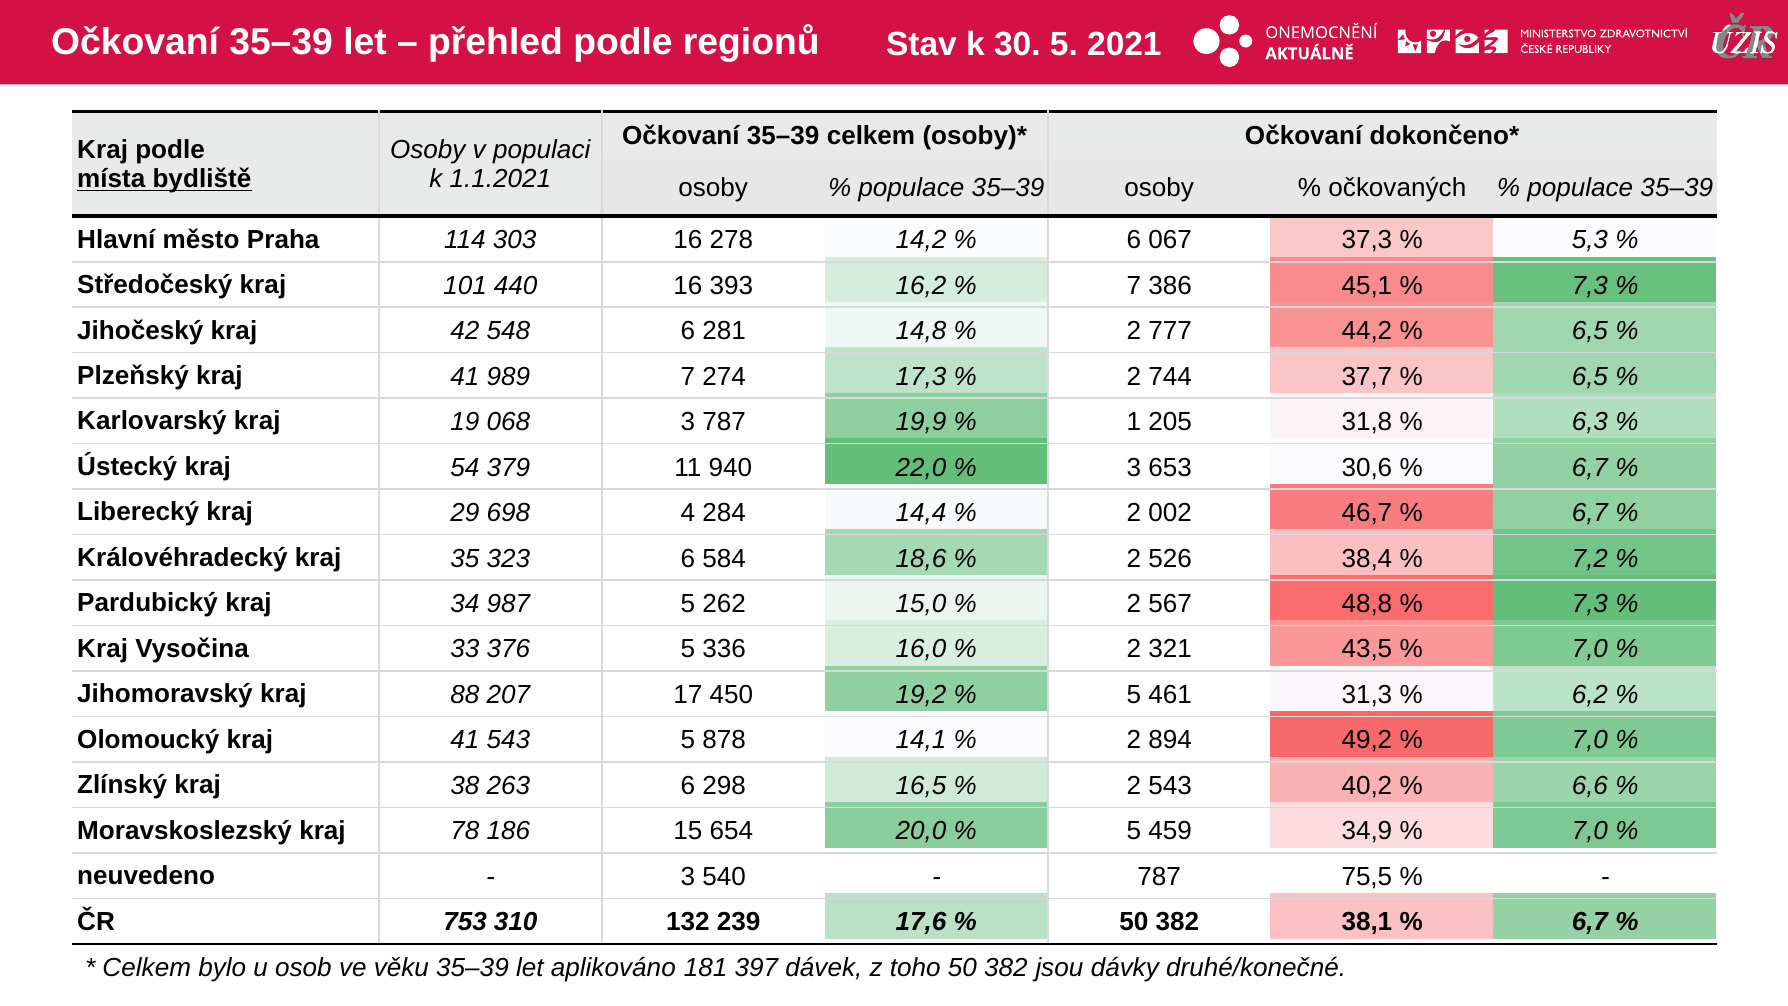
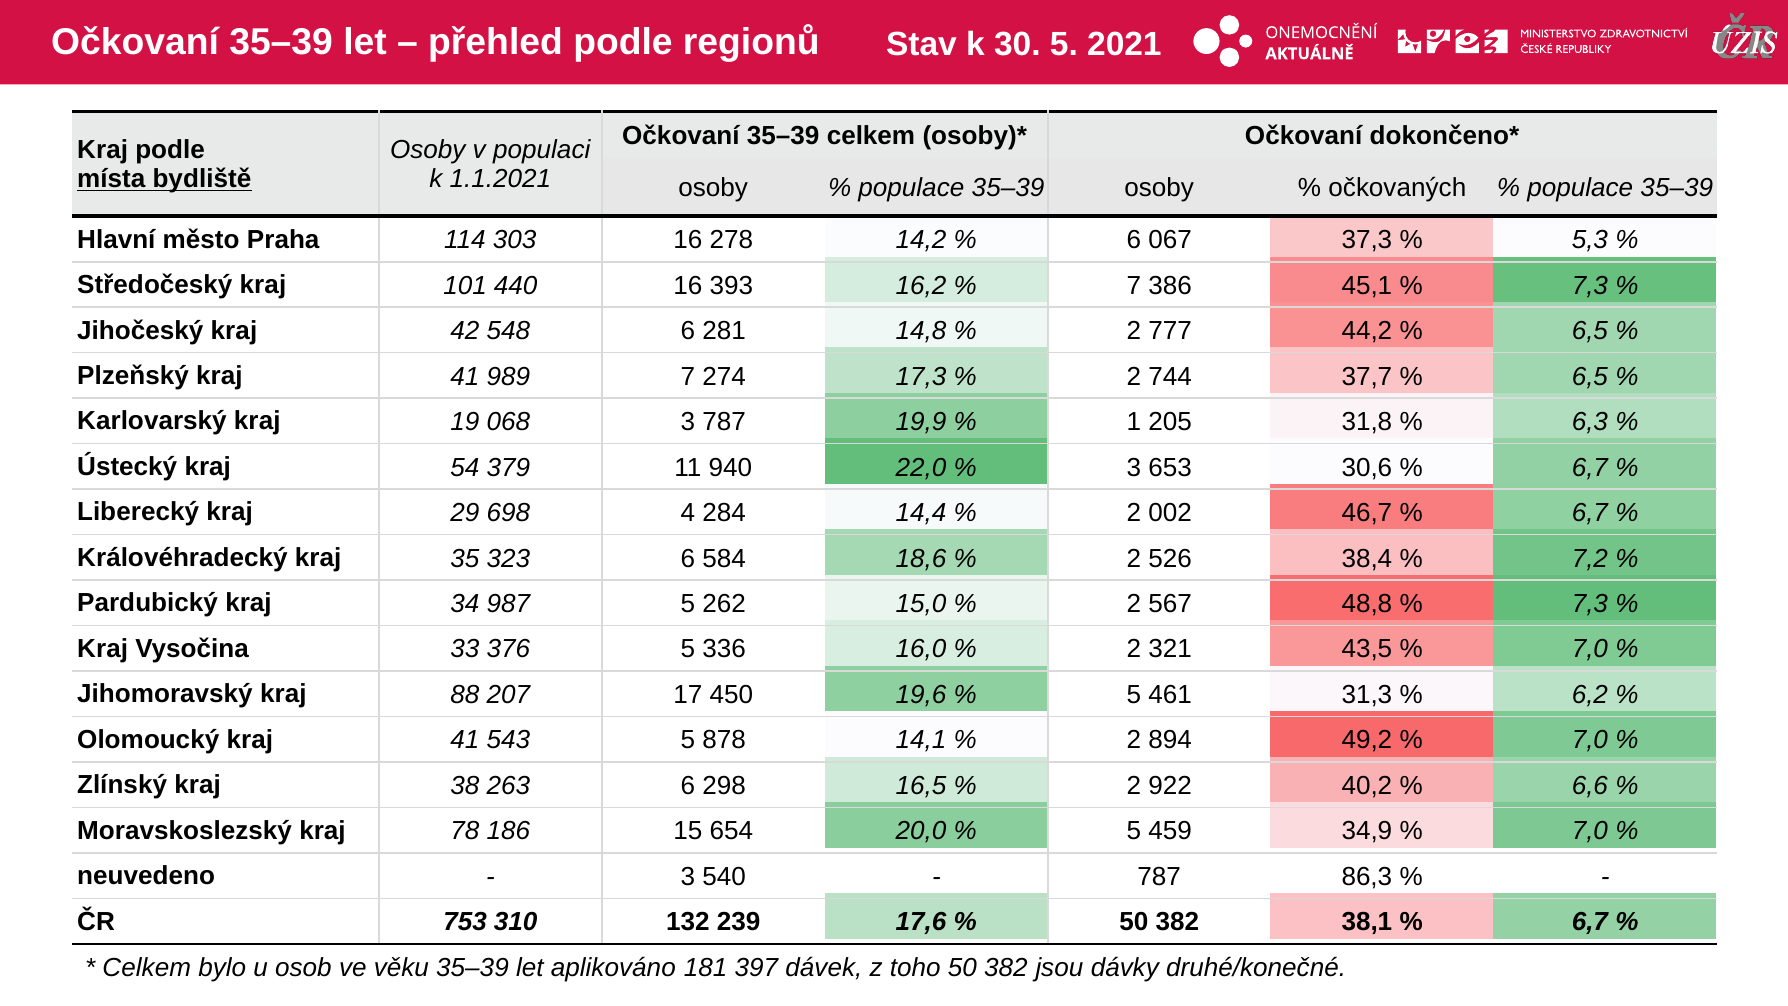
19,2: 19,2 -> 19,6 (921, 695)
2 543: 543 -> 922 (1170, 786)
75,5: 75,5 -> 86,3 (1367, 876)
